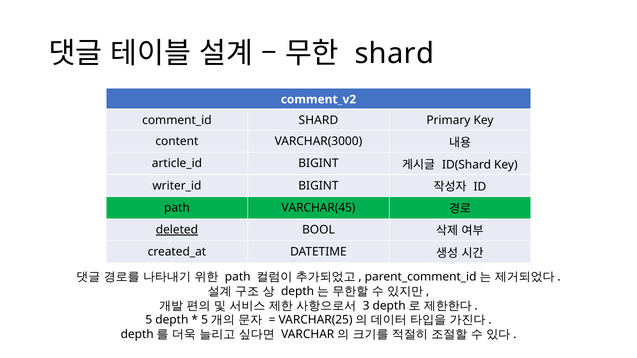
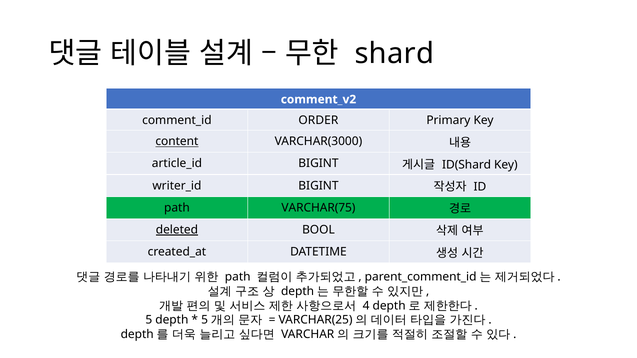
SHARD: SHARD -> ORDER (318, 121)
content underline: none -> present (177, 142)
VARCHAR(45: VARCHAR(45 -> VARCHAR(75 (318, 208)
3: 3 -> 4 (366, 306)
